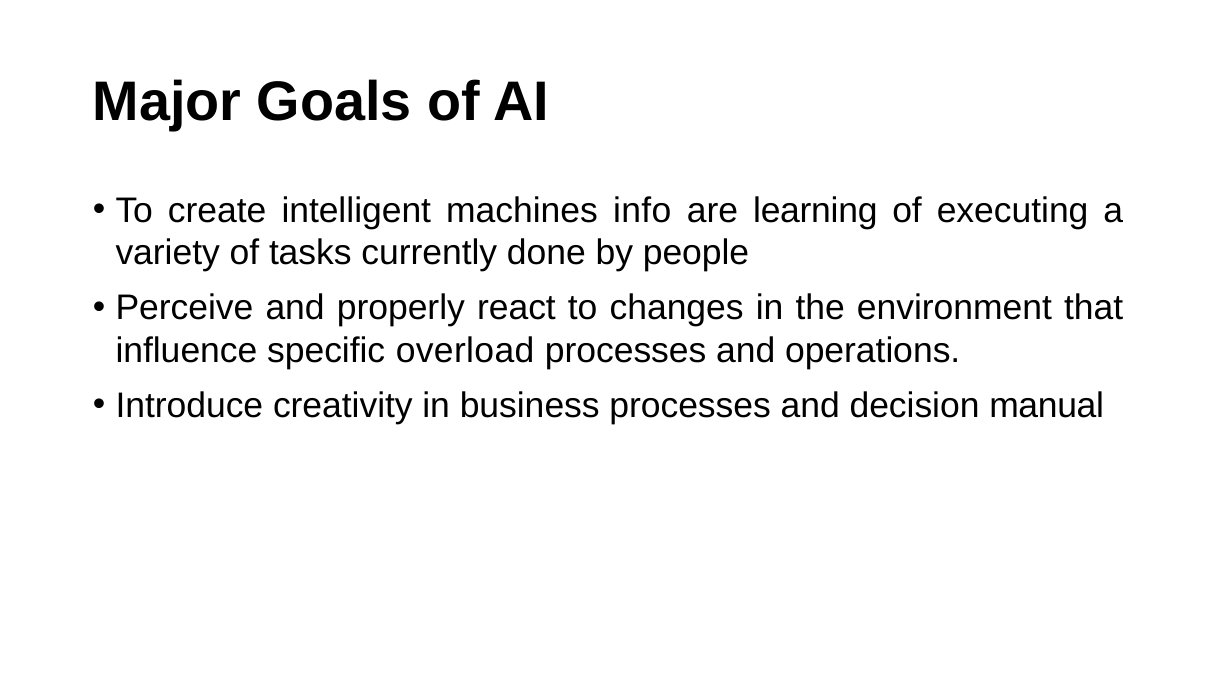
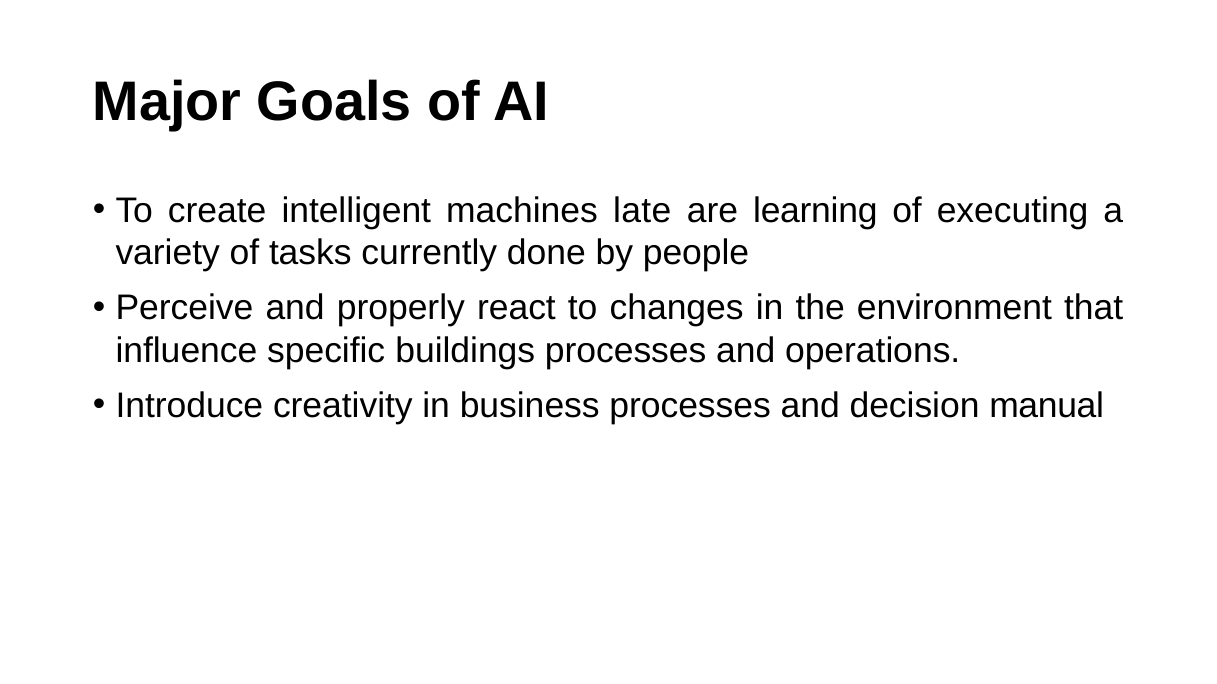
info: info -> late (642, 211)
overload: overload -> buildings (465, 351)
